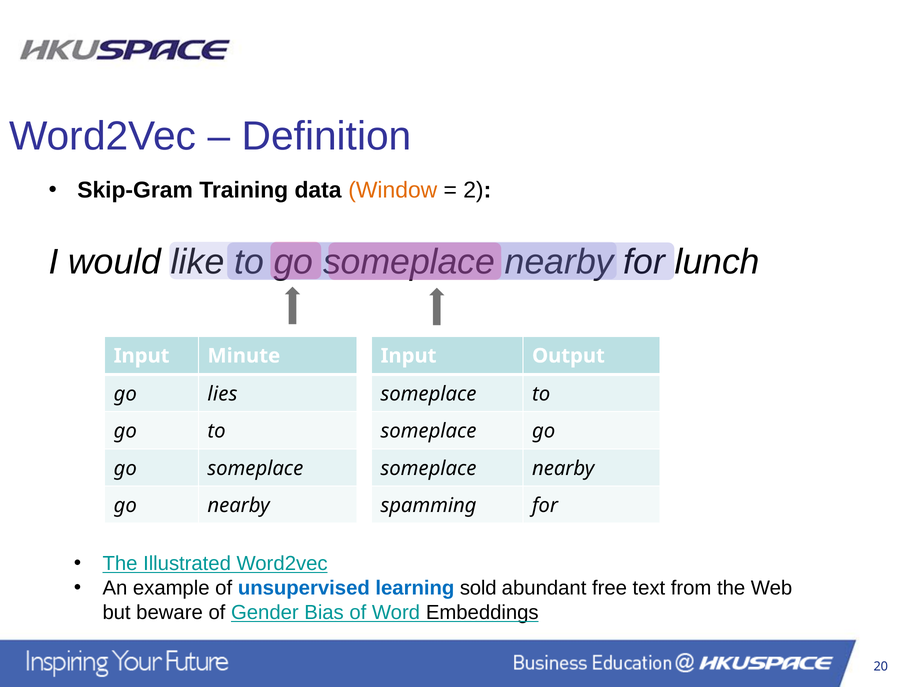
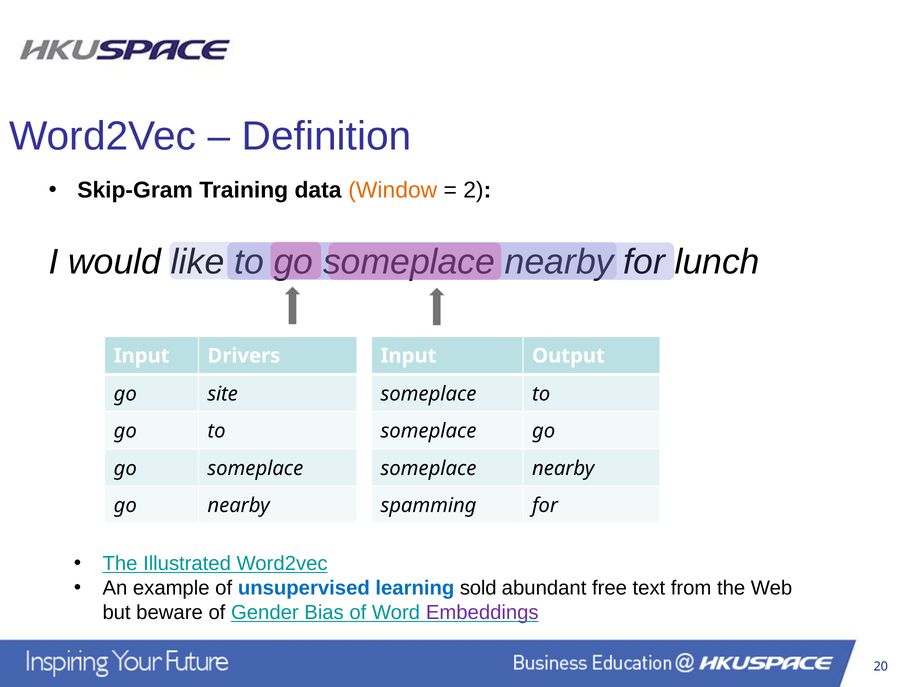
Minute: Minute -> Drivers (244, 356)
lies: lies -> site (223, 394)
Embeddings colour: black -> purple (482, 612)
